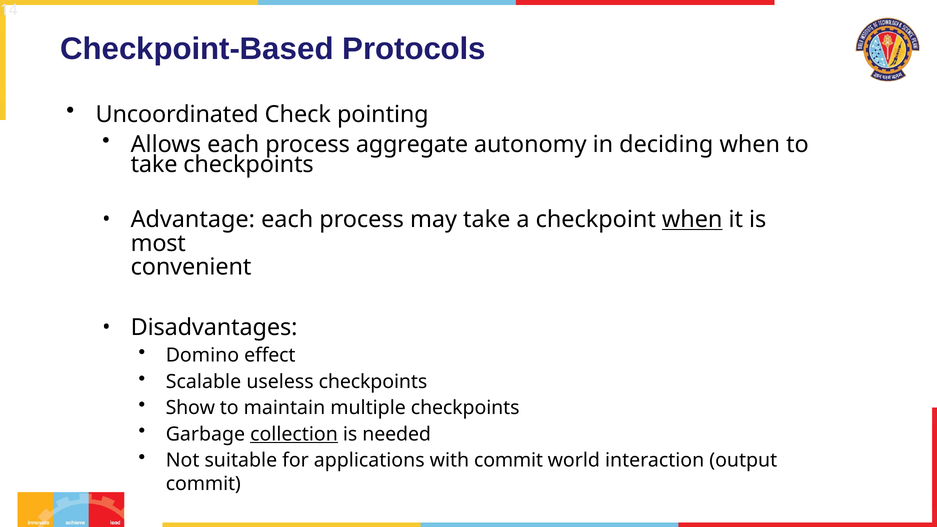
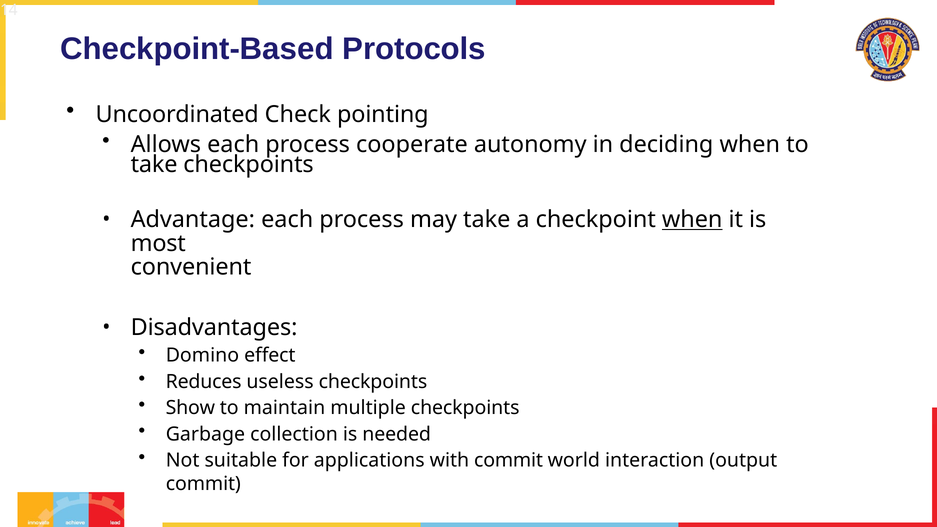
aggregate: aggregate -> cooperate (412, 145)
Scalable: Scalable -> Reduces (204, 382)
collection underline: present -> none (294, 434)
